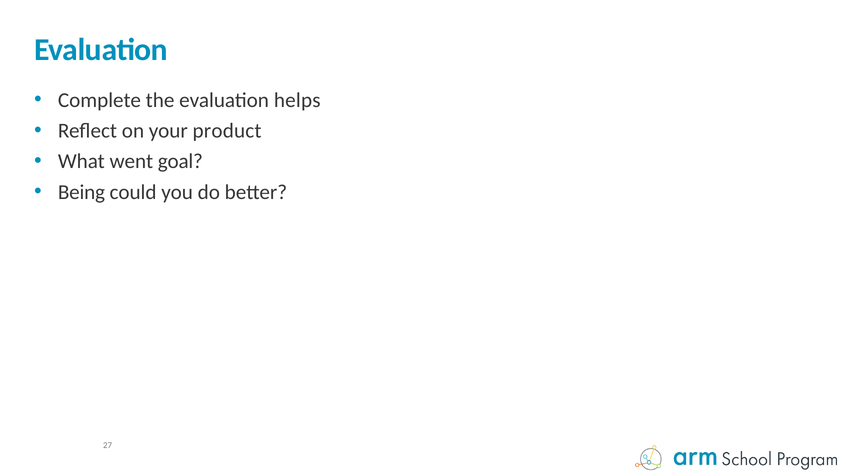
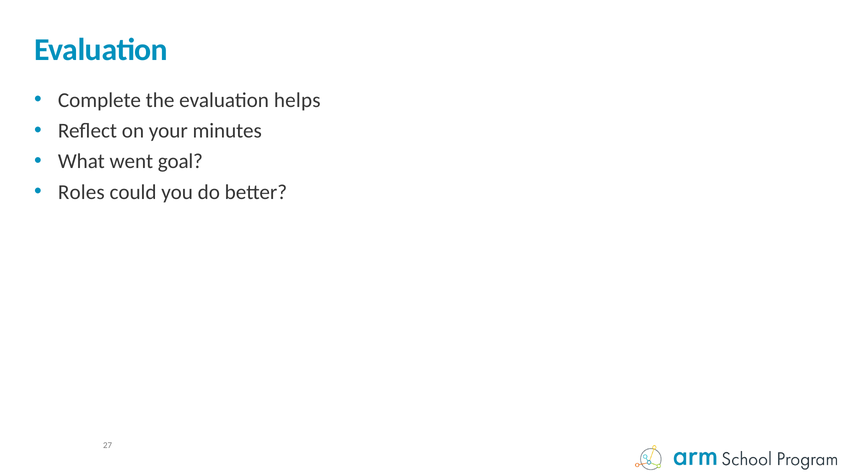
product: product -> minutes (227, 131)
Being: Being -> Roles (81, 192)
